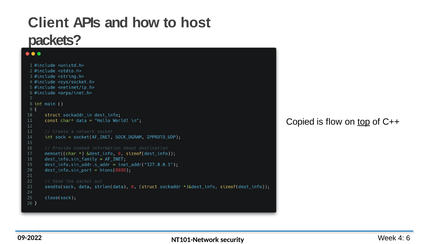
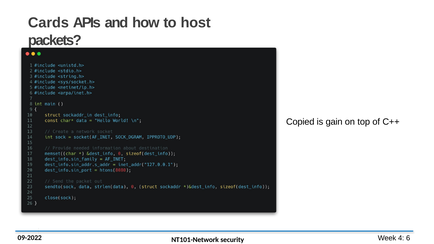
Client: Client -> Cards (48, 23)
flow: flow -> gain (334, 122)
top underline: present -> none (364, 122)
